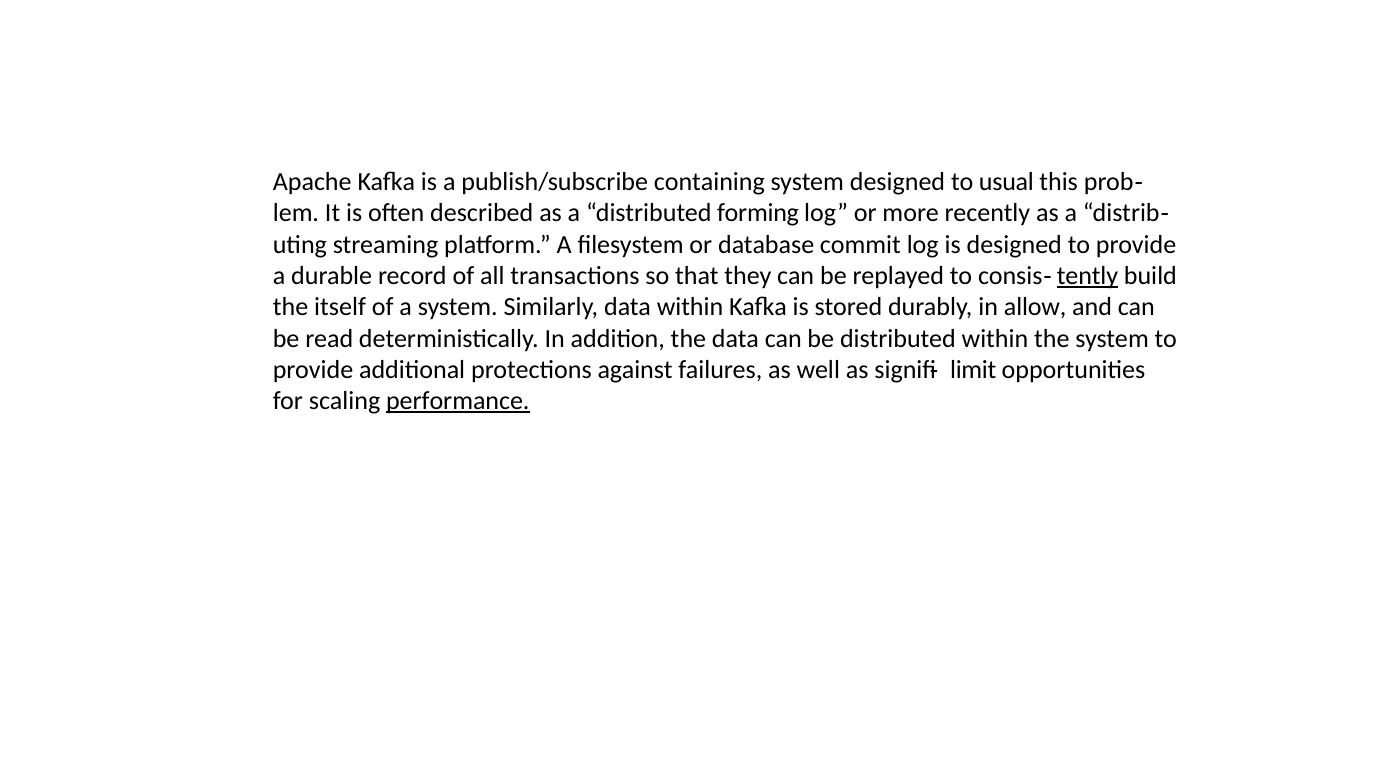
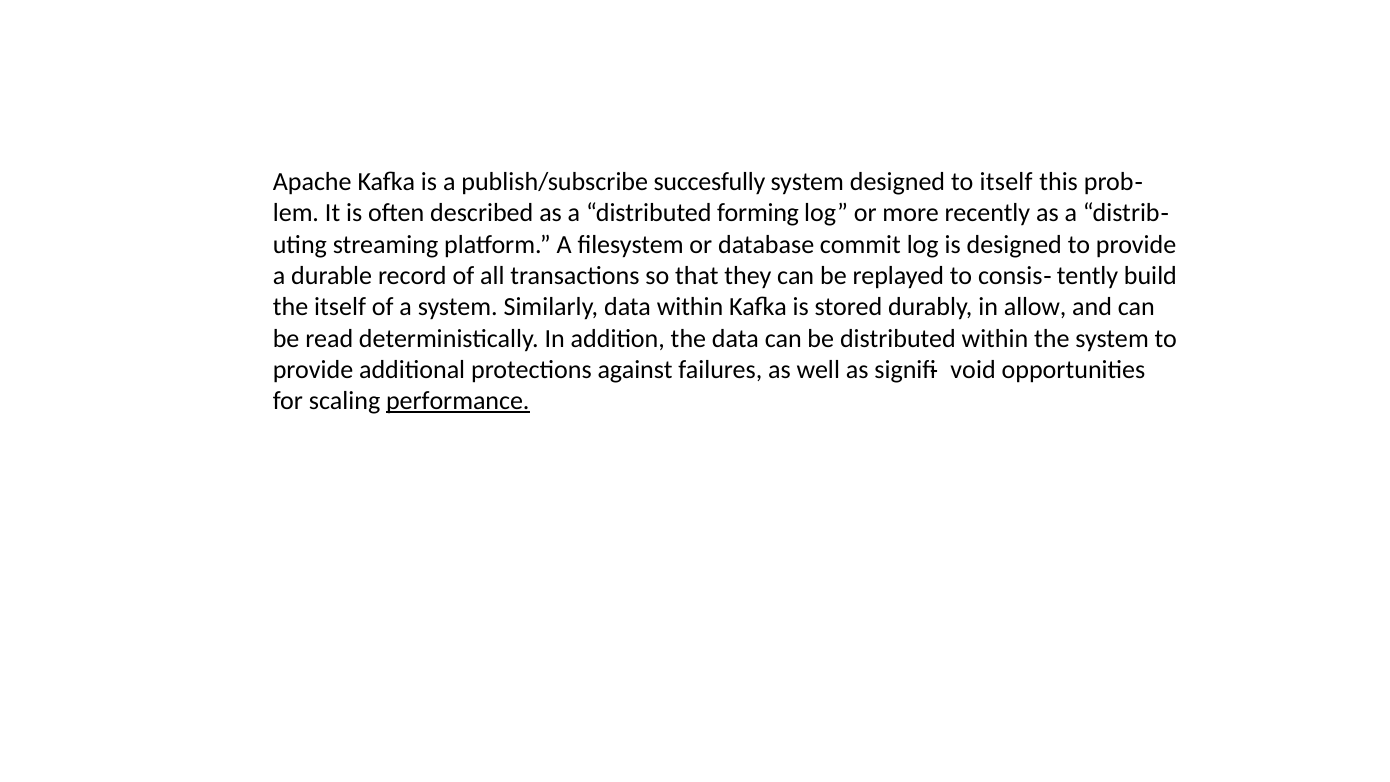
containing: containing -> succesfully (709, 182)
to usual: usual -> itself (1006, 182)
tently underline: present -> none (1087, 276)
limit: limit -> void (973, 370)
